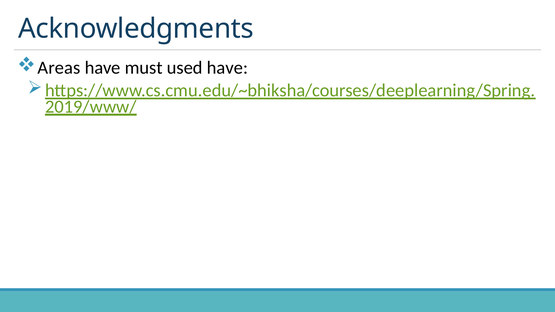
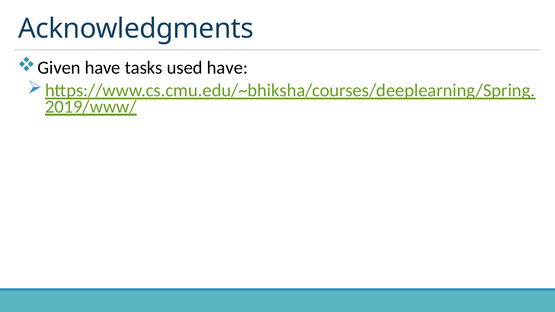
Areas: Areas -> Given (59, 68)
must: must -> tasks (144, 68)
